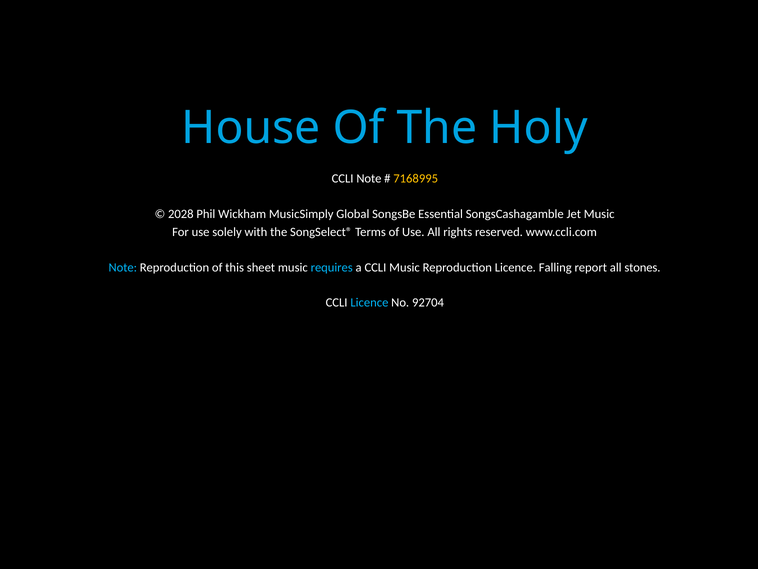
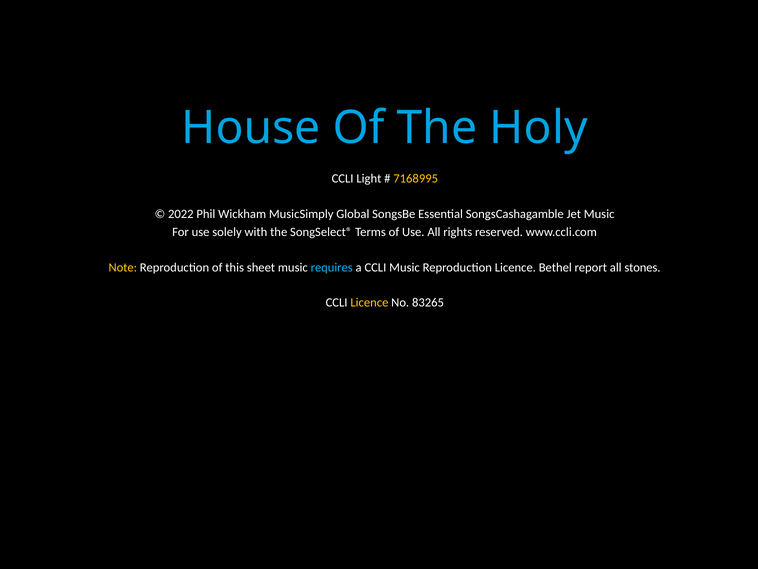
CCLI Note: Note -> Light (369, 179)
2028: 2028 -> 2022 (181, 214)
Note colour: light blue -> yellow (123, 267)
Falling: Falling -> Bethel (555, 267)
Licence colour: light blue -> yellow (369, 302)
92704: 92704 -> 83265 (428, 302)
